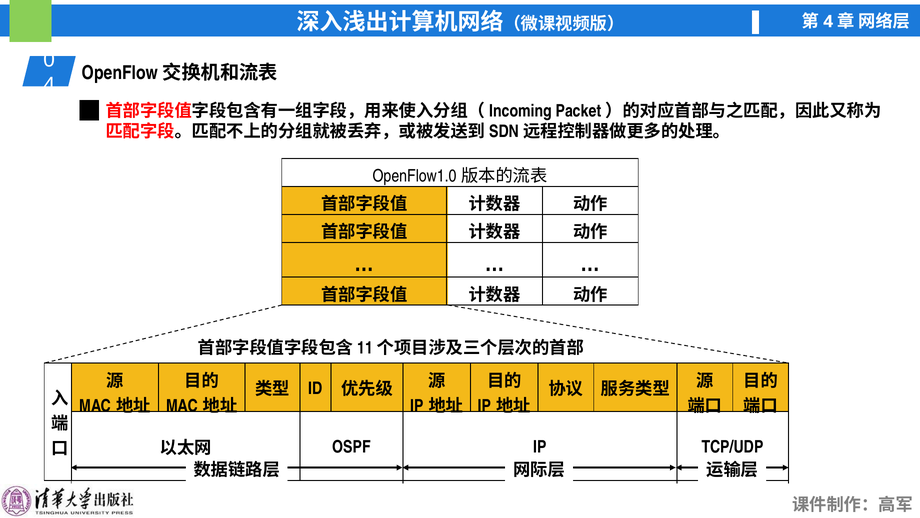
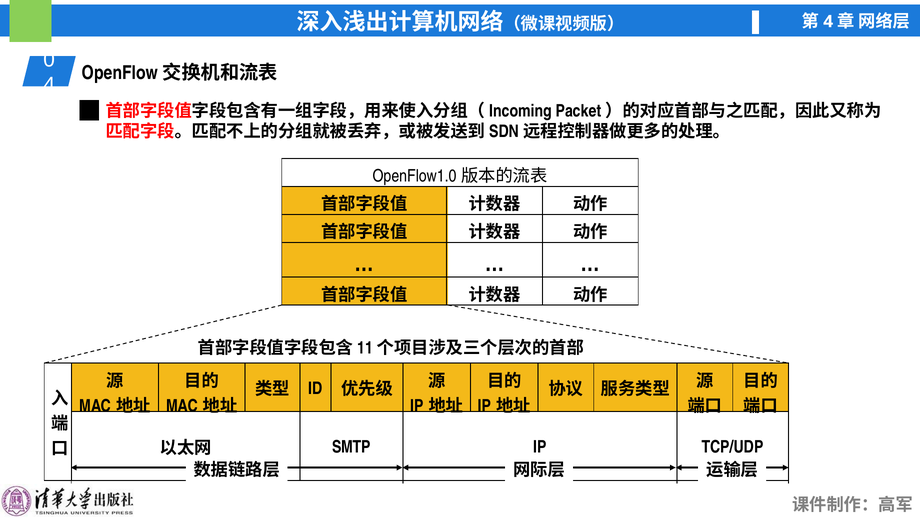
OSPF: OSPF -> SMTP (351, 447)
